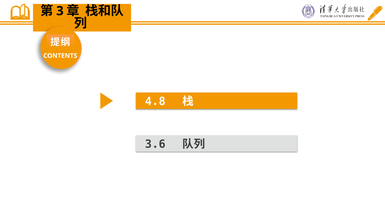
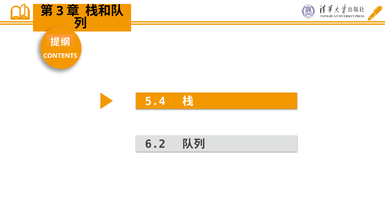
4.8: 4.8 -> 5.4 (155, 101)
3.6: 3.6 -> 6.2 (155, 144)
